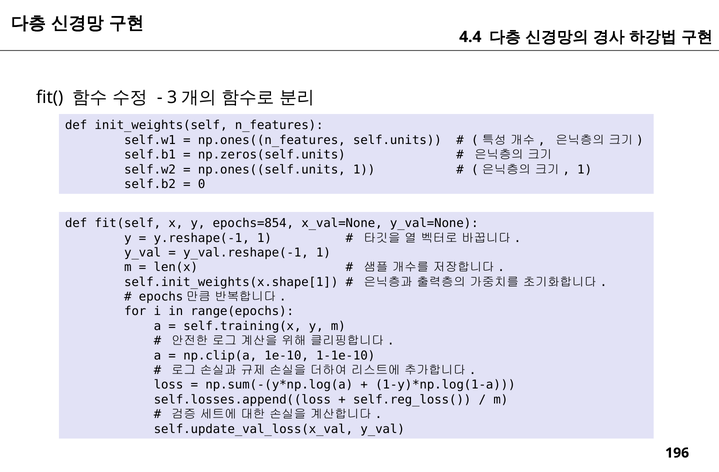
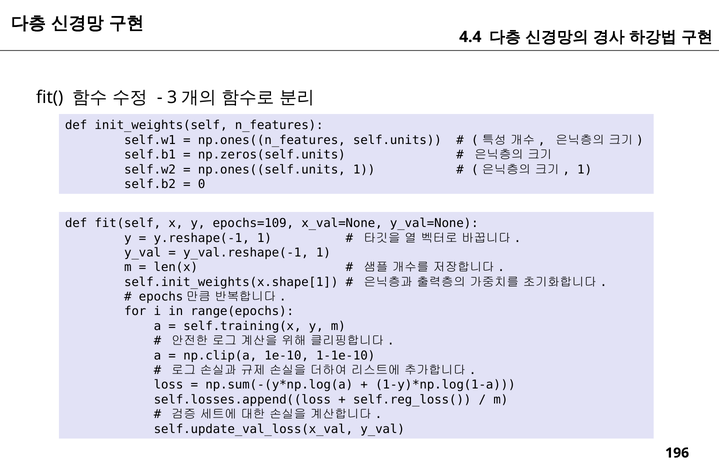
epochs=854: epochs=854 -> epochs=109 (253, 223)
